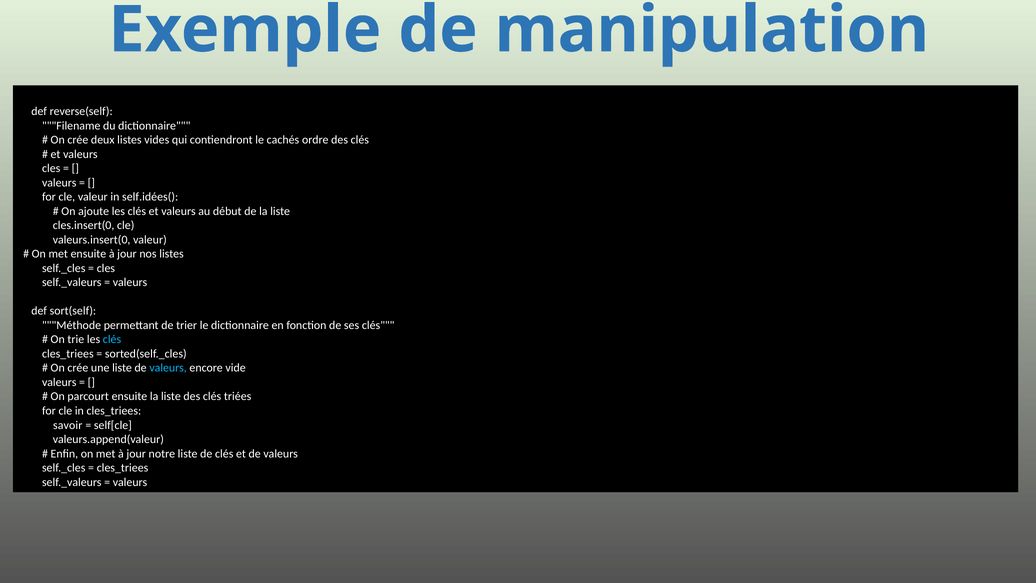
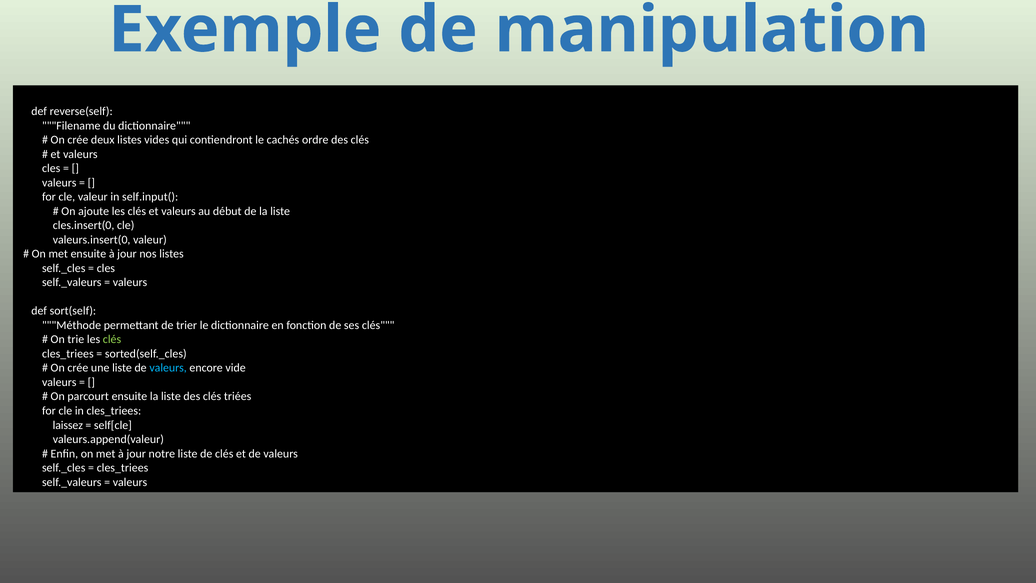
self.idées(: self.idées( -> self.input( (150, 197)
clés colour: light blue -> light green (112, 339)
savoir: savoir -> laissez (68, 425)
